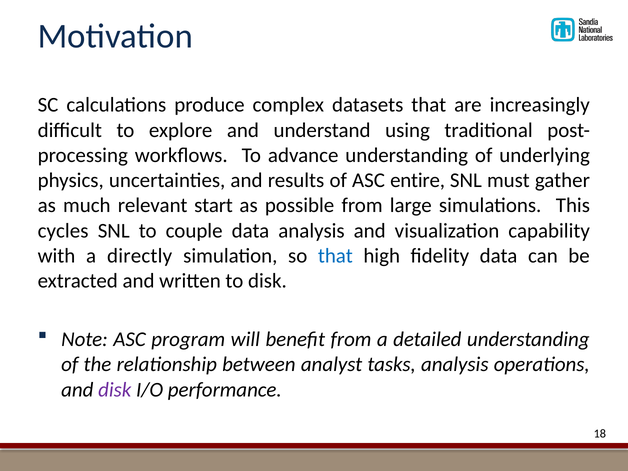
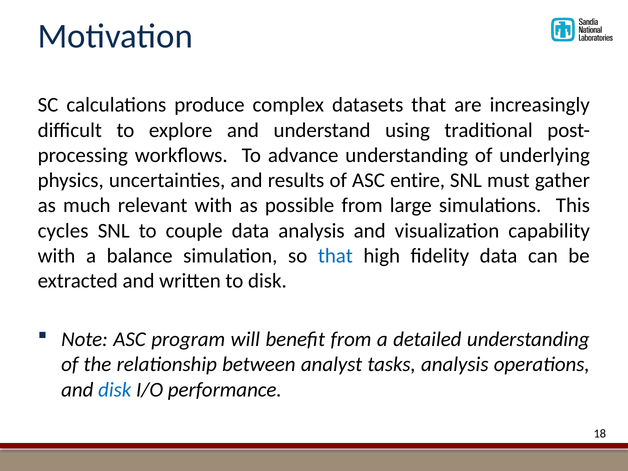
relevant start: start -> with (213, 205)
directly: directly -> balance (140, 256)
disk colour: purple -> blue (115, 390)
